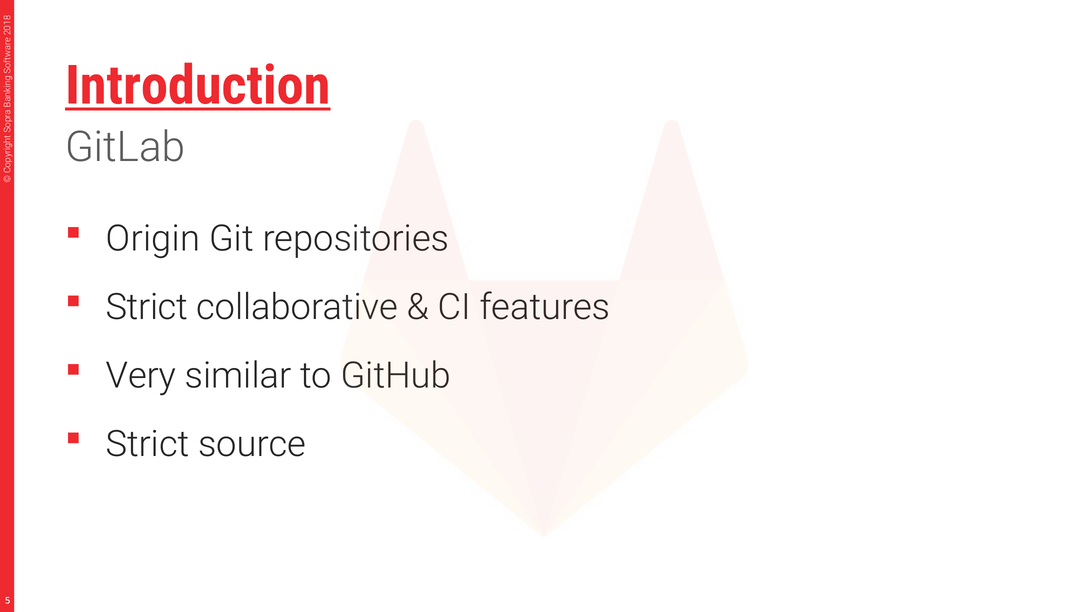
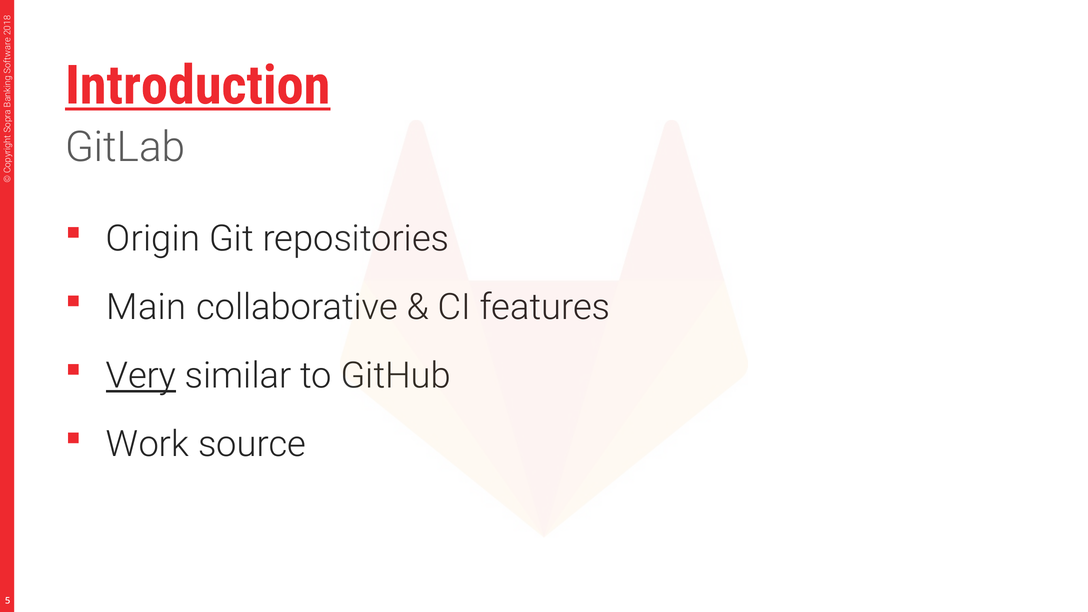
Strict: Strict -> Main (146, 307)
Very underline: none -> present (141, 376)
Strict: Strict -> Work (147, 444)
